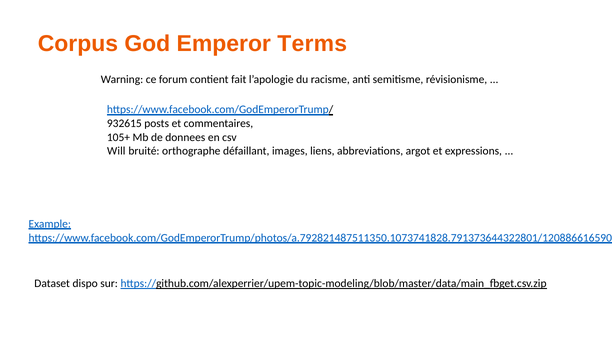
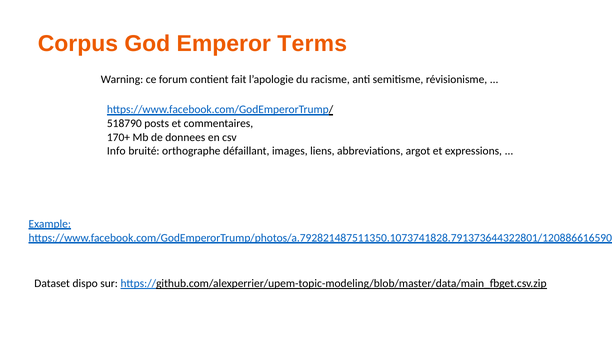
932615: 932615 -> 518790 (124, 124)
105+: 105+ -> 170+ (118, 138)
Will: Will -> Info (116, 151)
